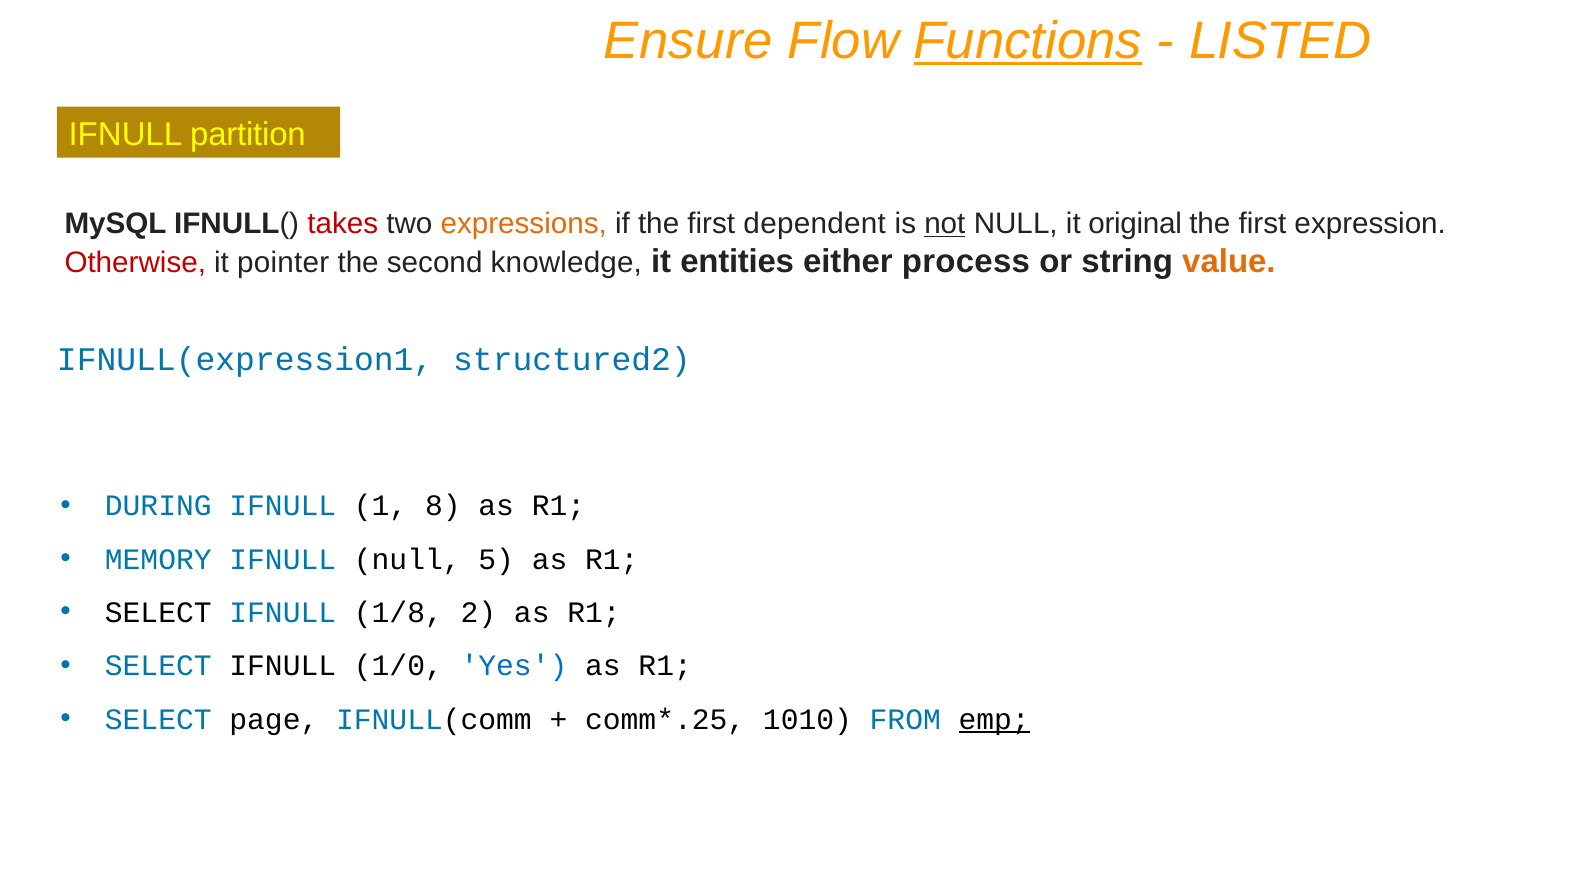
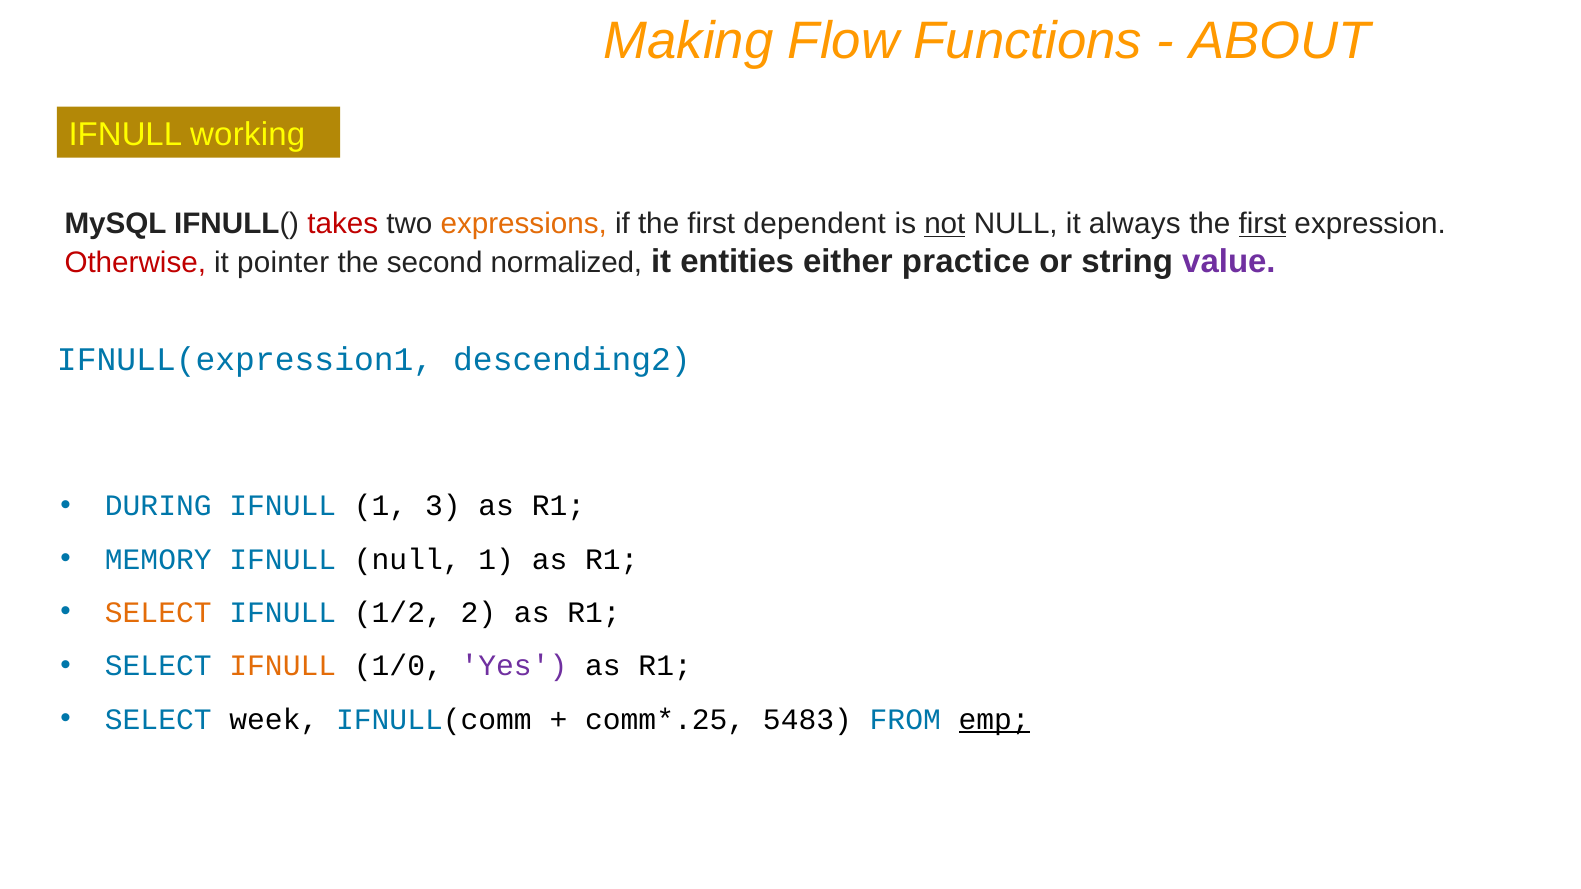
Ensure: Ensure -> Making (688, 41)
Functions underline: present -> none (1028, 41)
LISTED: LISTED -> ABOUT (1280, 41)
partition: partition -> working (248, 135)
original: original -> always (1135, 224)
first underline: none -> present (1262, 224)
knowledge: knowledge -> normalized (566, 263)
process: process -> practice (966, 262)
value colour: orange -> purple (1229, 262)
structured2: structured2 -> descending2 (572, 360)
8: 8 -> 3 (443, 506)
null 5: 5 -> 1 (496, 560)
SELECT colour: black -> orange (158, 613)
1/8: 1/8 -> 1/2 (398, 613)
IFNULL colour: black -> orange (283, 666)
Yes colour: blue -> purple (514, 666)
page: page -> week (274, 720)
1010: 1010 -> 5483 (807, 720)
